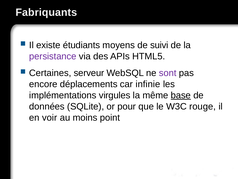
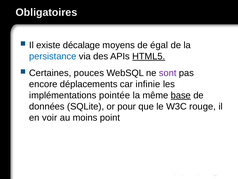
Fabriquants: Fabriquants -> Obligatoires (46, 12)
étudiants: étudiants -> décalage (82, 45)
suivi: suivi -> égal (159, 45)
persistance colour: purple -> blue (53, 56)
HTML5 underline: none -> present (149, 56)
serveur: serveur -> pouces (89, 73)
virgules: virgules -> pointée (115, 95)
